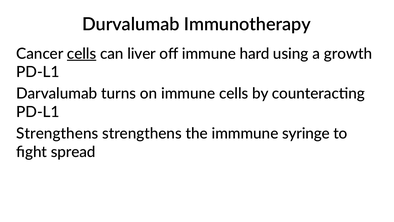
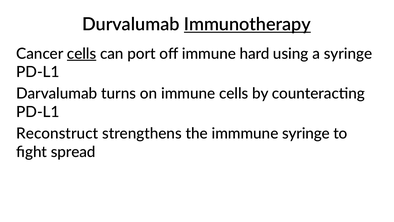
Immunotherapy underline: none -> present (247, 24)
liver: liver -> port (142, 54)
a growth: growth -> syringe (348, 54)
Strengthens: Strengthens -> Reconstruct (57, 133)
